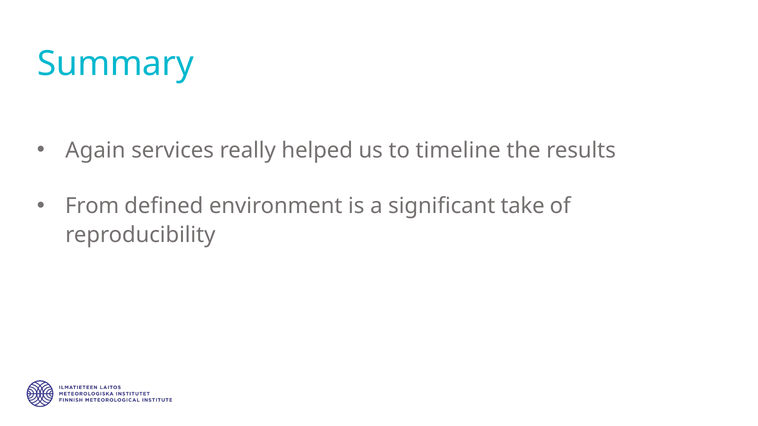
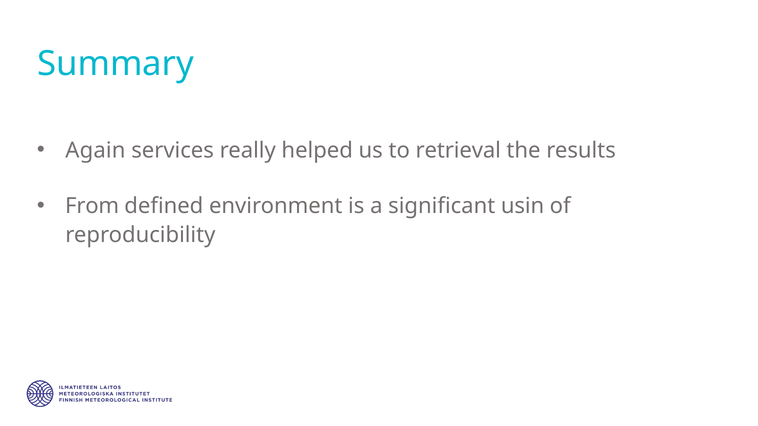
timeline: timeline -> retrieval (458, 150)
take: take -> usin (523, 206)
